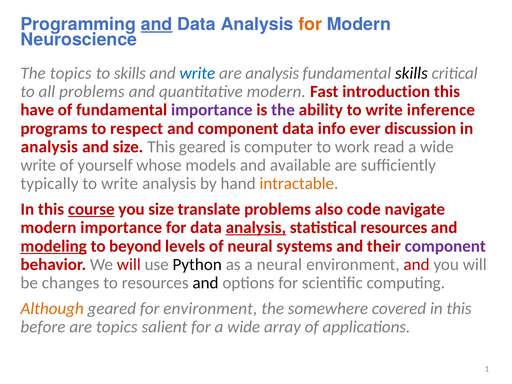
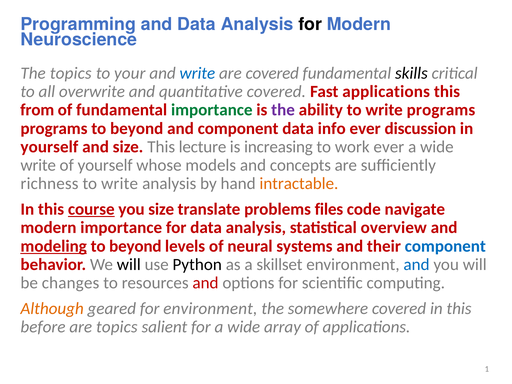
and underline: present -> none (157, 24)
for colour: orange -> black (310, 24)
to skills: skills -> your (130, 73)
are analysis: analysis -> covered (272, 73)
all problems: problems -> overwrite (92, 92)
quantitative modern: modern -> covered (276, 92)
Fast introduction: introduction -> applications (386, 92)
have: have -> from (37, 110)
importance colour: purple -> green (212, 110)
write inference: inference -> programs (441, 110)
programs to respect: respect -> beyond (137, 128)
analysis: analysis -> yourself (49, 147)
This geared: geared -> lecture (203, 147)
computer: computer -> increasing (278, 147)
work read: read -> ever (389, 147)
available: available -> concepts (300, 165)
typically: typically -> richness (49, 184)
also: also -> files (329, 209)
analysis underline: present -> none (256, 228)
statistical resources: resources -> overview (394, 228)
component colour: purple -> blue (445, 246)
will colour: red -> black (129, 264)
a neural: neural -> skillset (280, 264)
and colour: red -> blue (417, 264)
and colour: black -> red (205, 283)
